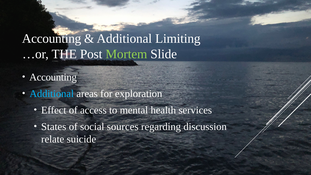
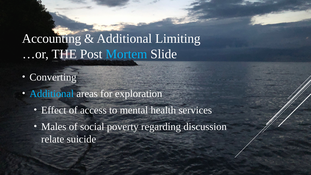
Mortem colour: light green -> light blue (126, 54)
Accounting: Accounting -> Converting (53, 77)
States: States -> Males (54, 127)
sources: sources -> poverty (123, 127)
